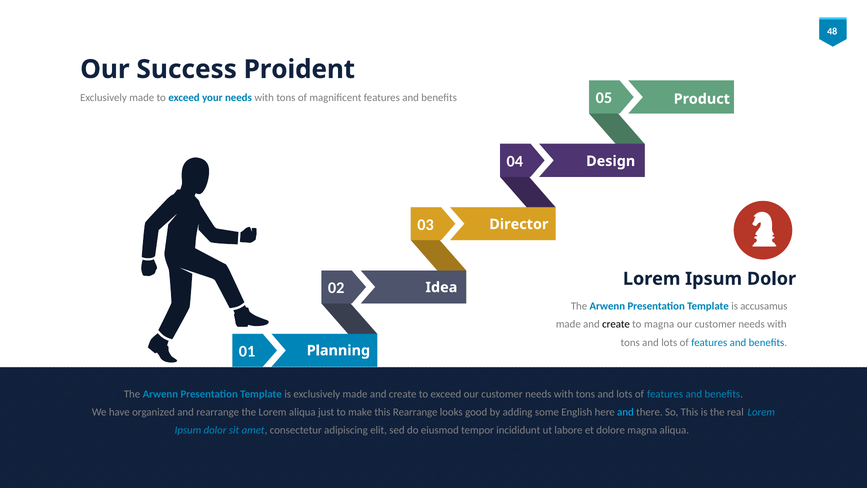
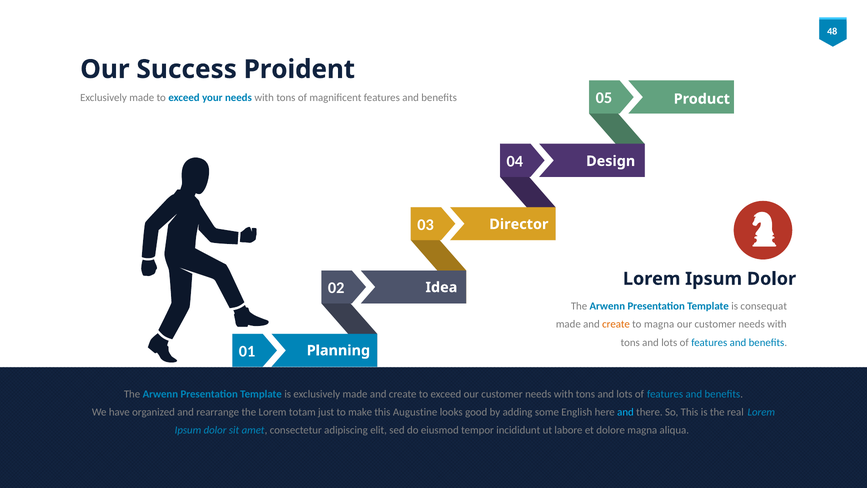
accusamus: accusamus -> consequat (764, 306)
create colour: black -> orange (616, 324)
Lorem aliqua: aliqua -> totam (302, 412)
this Rearrange: Rearrange -> Augustine (415, 412)
